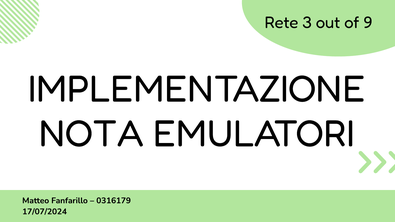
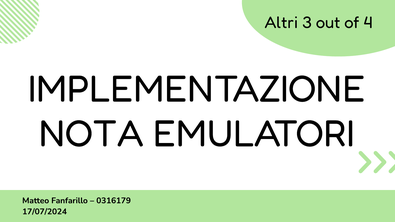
Rete: Rete -> Altri (281, 22)
9: 9 -> 4 (368, 22)
